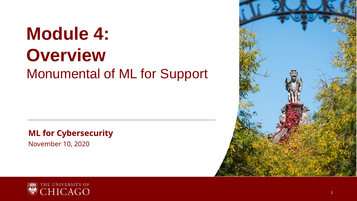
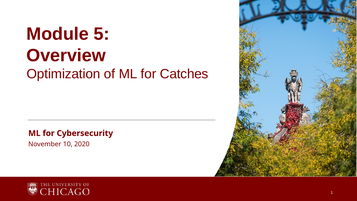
4: 4 -> 5 (102, 34)
Monumental: Monumental -> Optimization (63, 74)
Support: Support -> Catches (184, 74)
